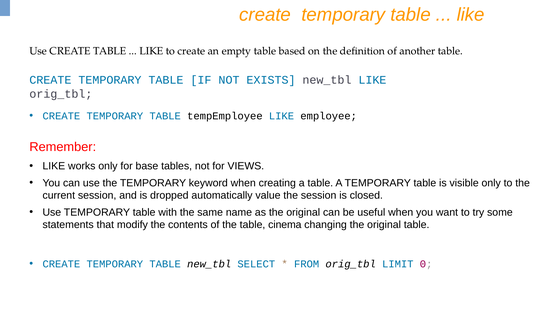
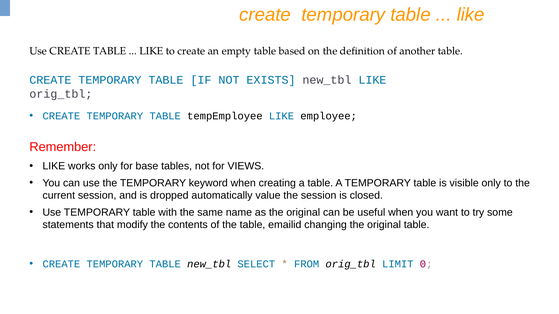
cinema: cinema -> emailid (285, 225)
